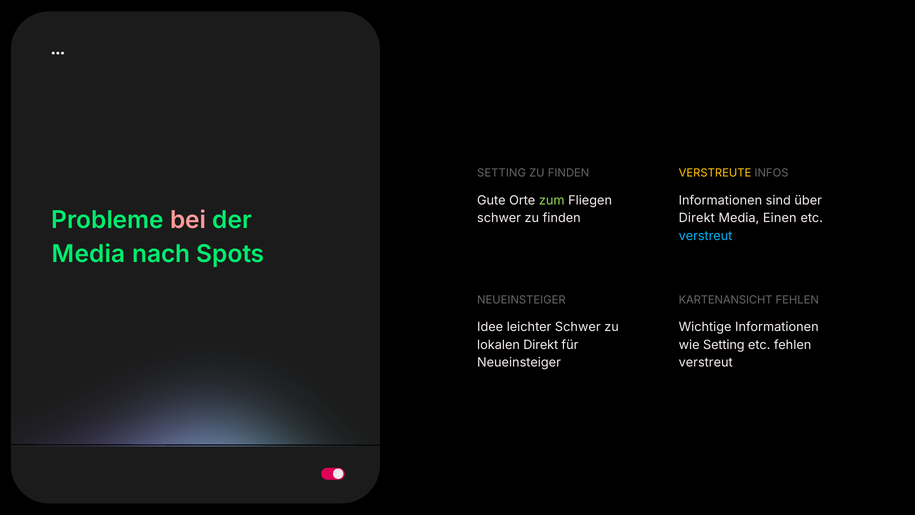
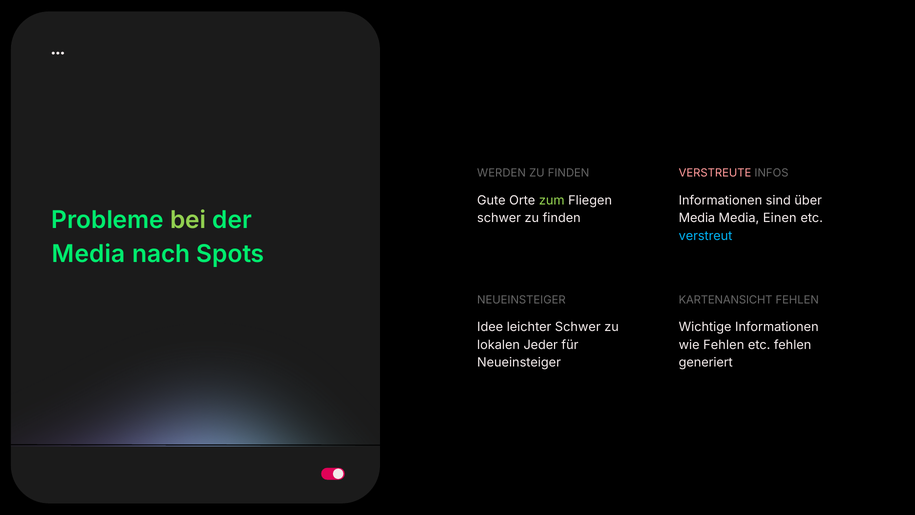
SETTING: SETTING -> WERDEN (502, 173)
VERSTREUTE colour: yellow -> pink (715, 173)
bei colour: pink -> light green (188, 220)
Direkt: Direkt -> Media (697, 218)
lokalen Direkt: Direkt -> Jeder (541, 345)
wie Setting: Setting -> Fehlen (724, 345)
verstreut: verstreut -> generiert (706, 363)
